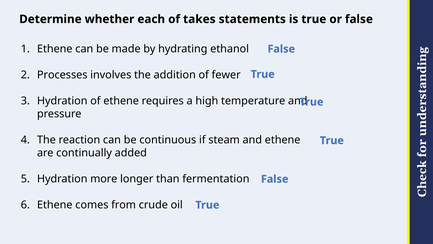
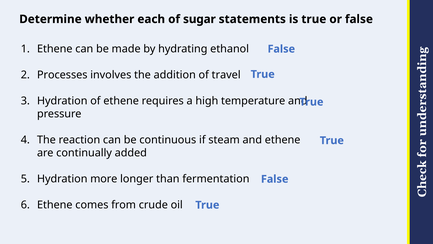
takes: takes -> sugar (199, 19)
fewer: fewer -> travel (226, 75)
